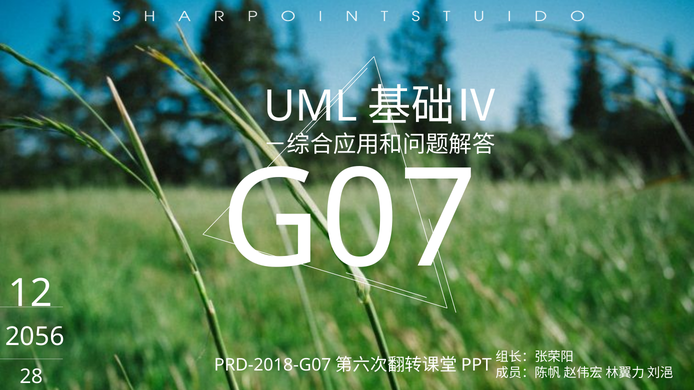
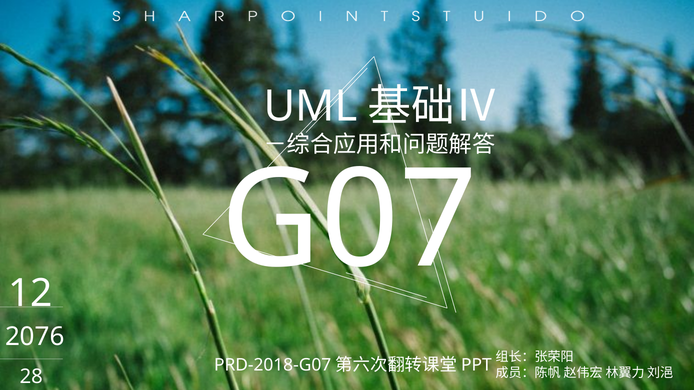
2056: 2056 -> 2076 (35, 337)
